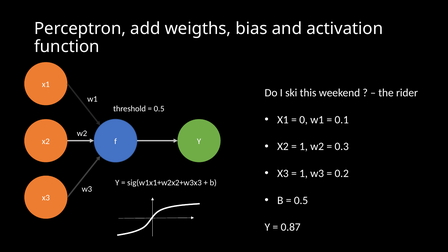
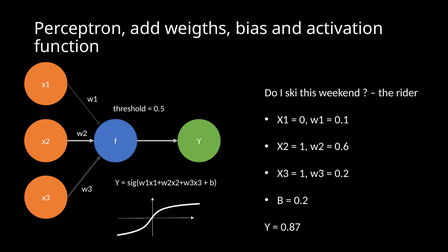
0.3: 0.3 -> 0.6 (342, 147)
0.5: 0.5 -> 0.2 (301, 200)
